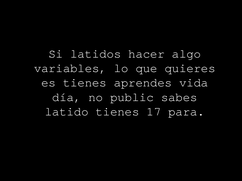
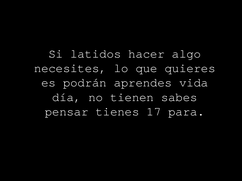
variables: variables -> necesites (70, 68)
es tienes: tienes -> podrán (85, 83)
public: public -> tienen (132, 97)
latido: latido -> pensar (67, 112)
